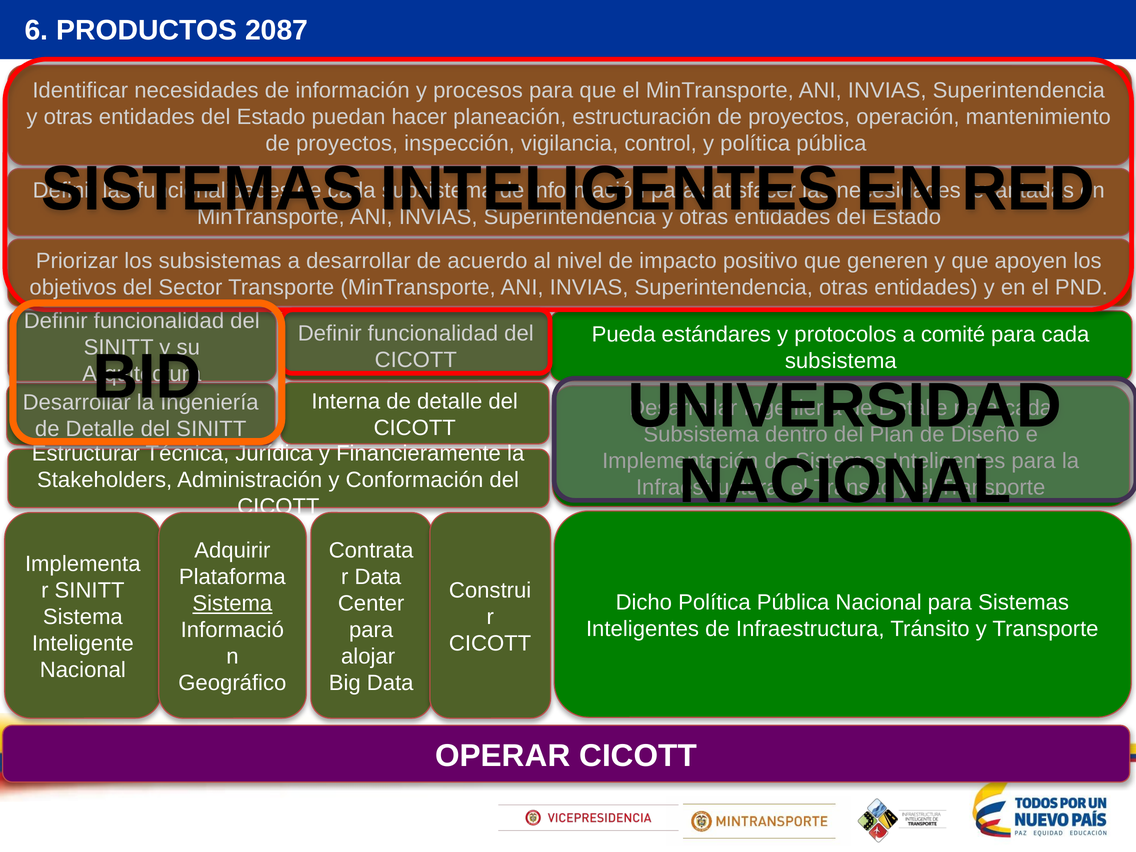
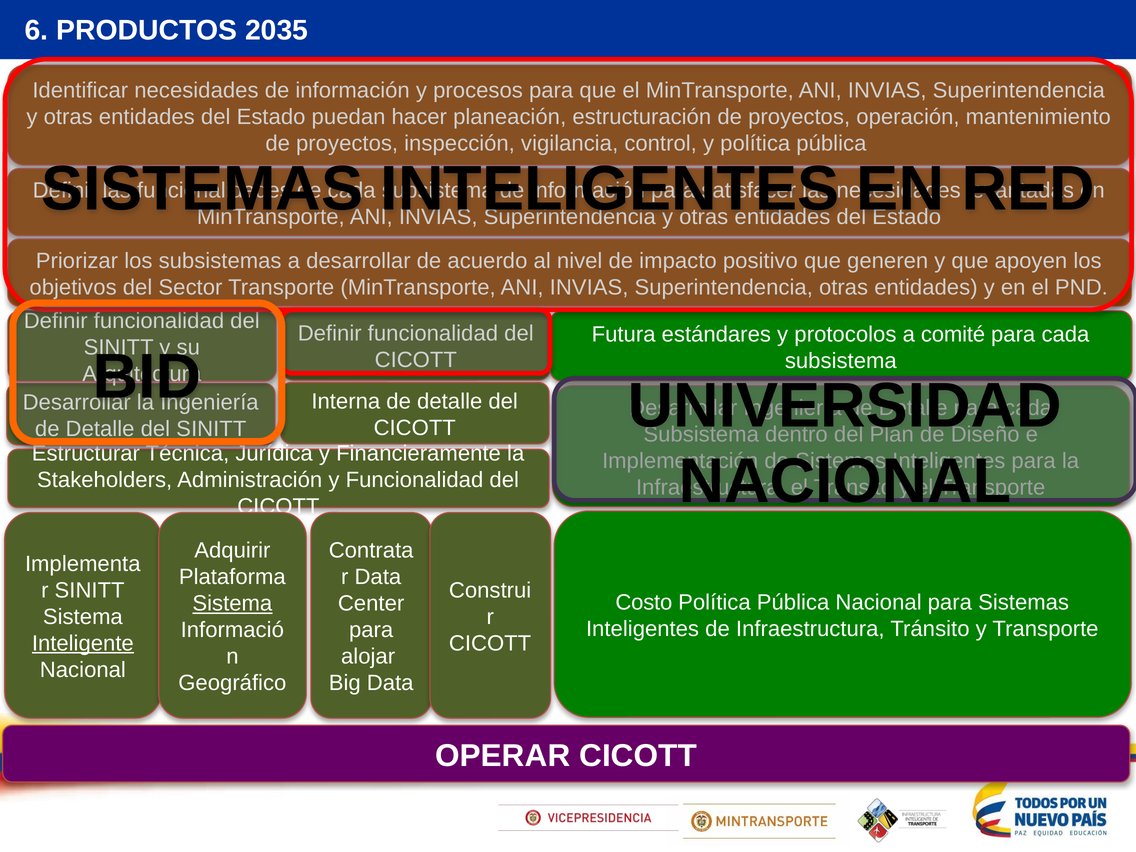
2087: 2087 -> 2035 (277, 30)
Pueda: Pueda -> Futura (624, 334)
y Conformación: Conformación -> Funcionalidad (414, 480)
Dicho: Dicho -> Costo (644, 602)
Inteligente underline: none -> present (83, 643)
